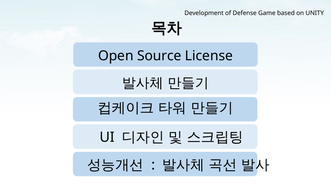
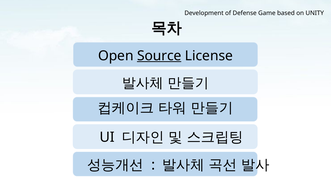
Source underline: none -> present (159, 56)
